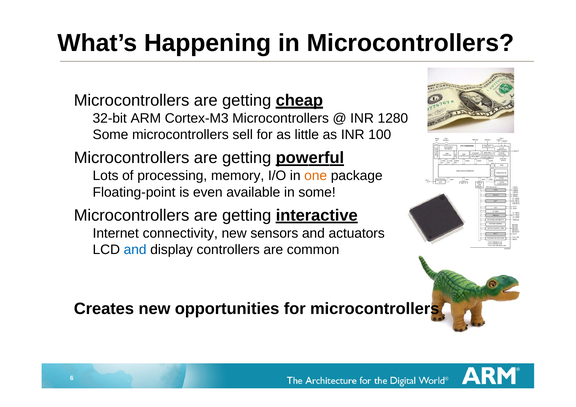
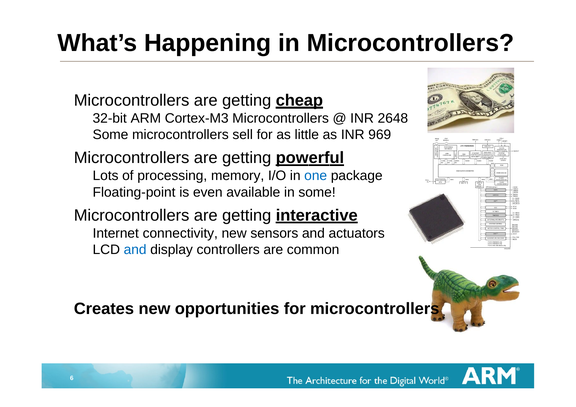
1280: 1280 -> 2648 (393, 118)
100: 100 -> 969 (380, 135)
one colour: orange -> blue (316, 176)
